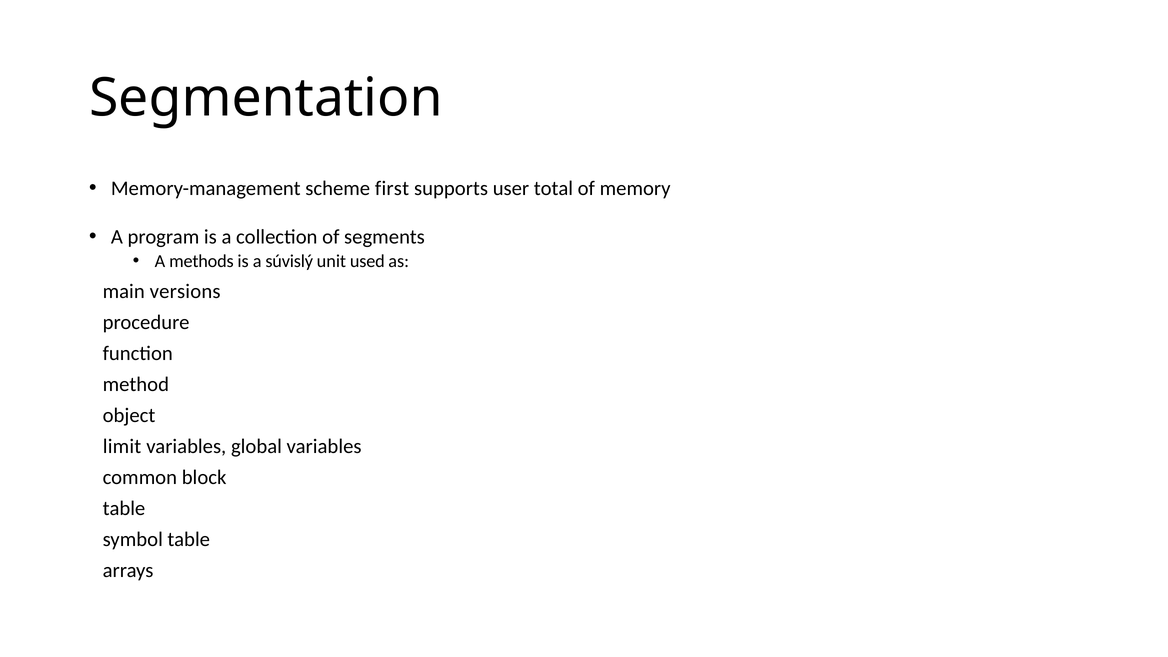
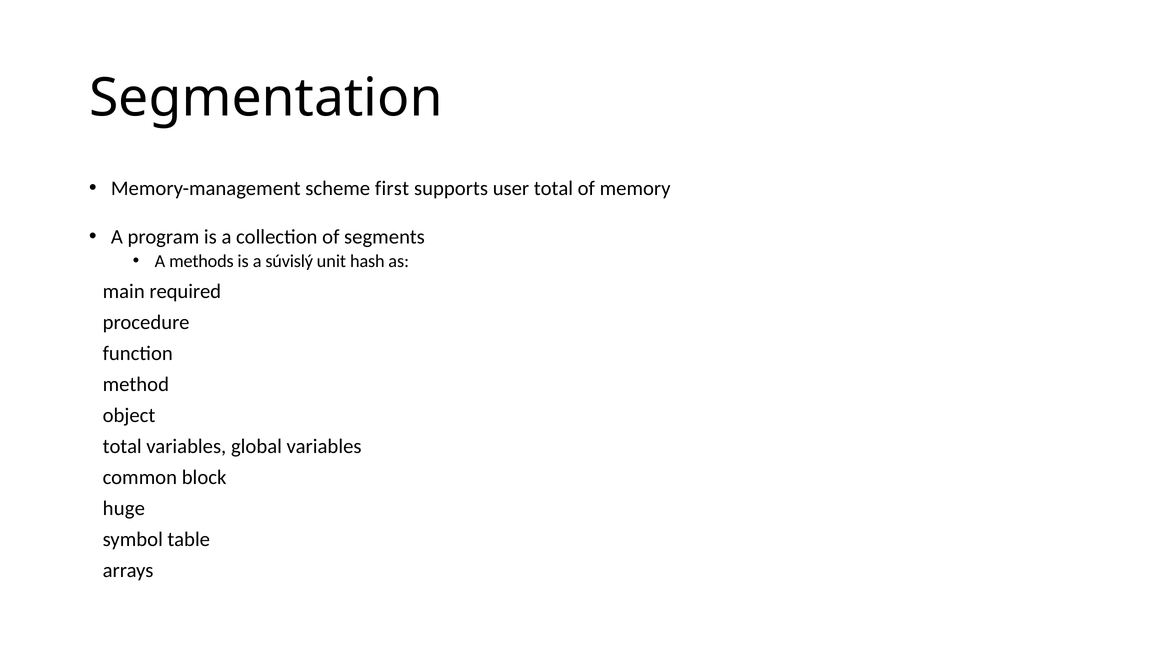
used: used -> hash (367, 261)
versions: versions -> required (185, 291)
limit: limit -> total (122, 446)
table: table -> huge (124, 509)
